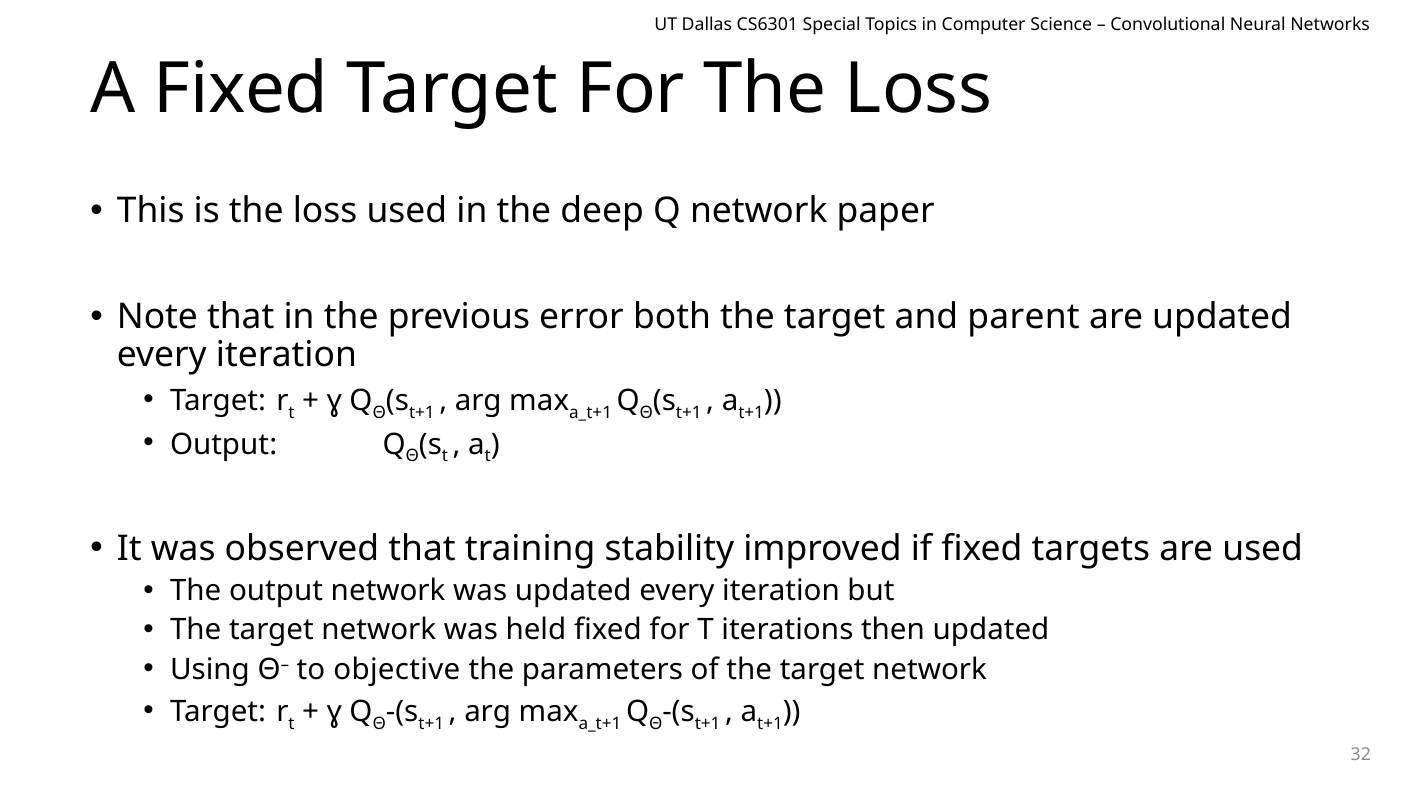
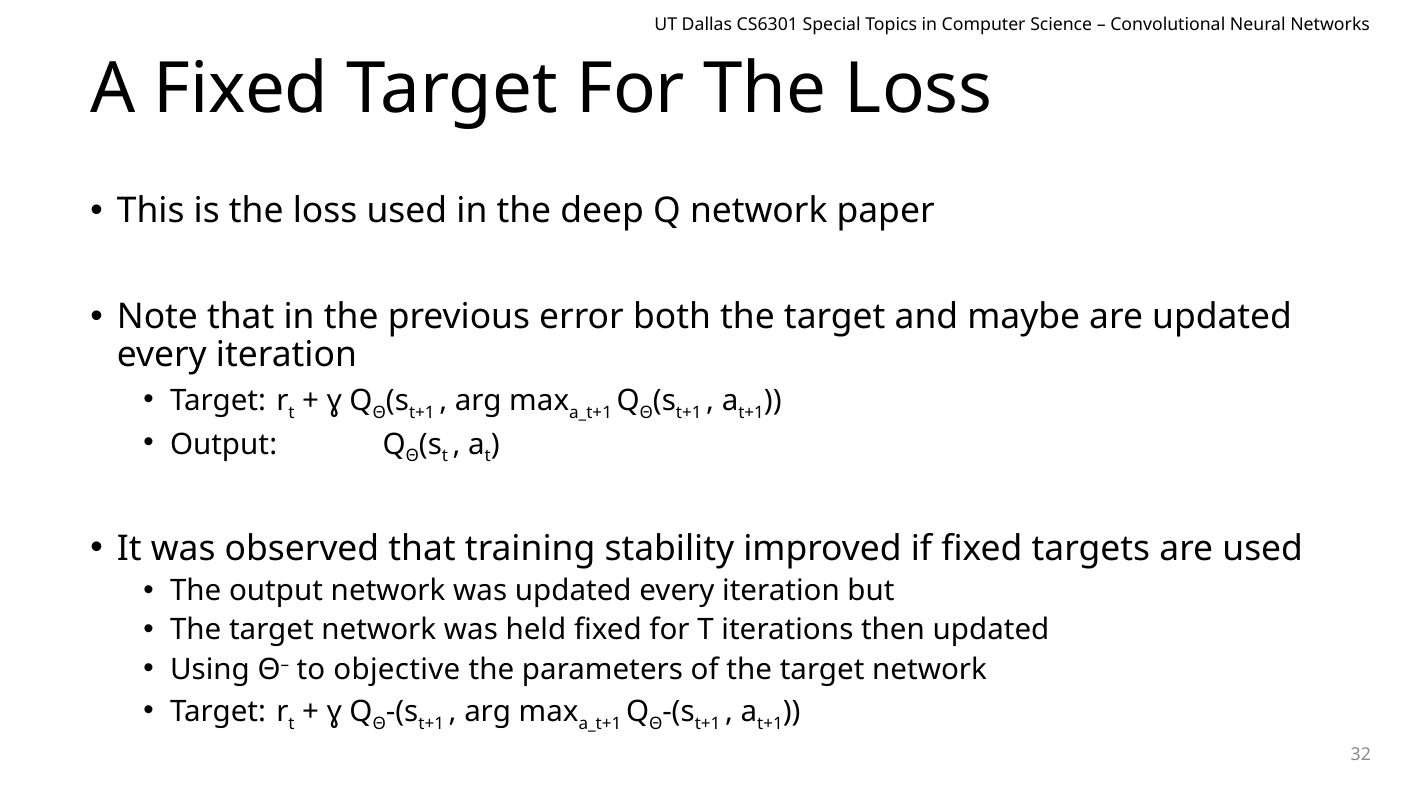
parent: parent -> maybe (1024, 317)
